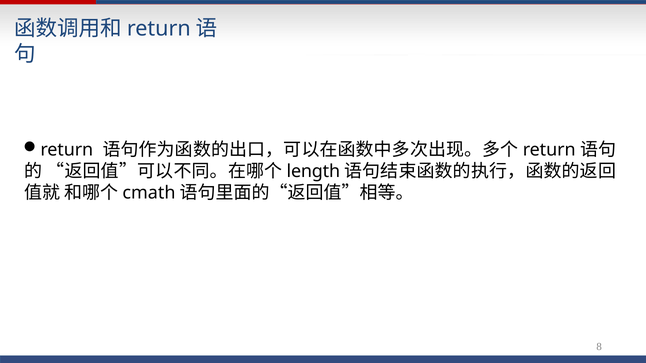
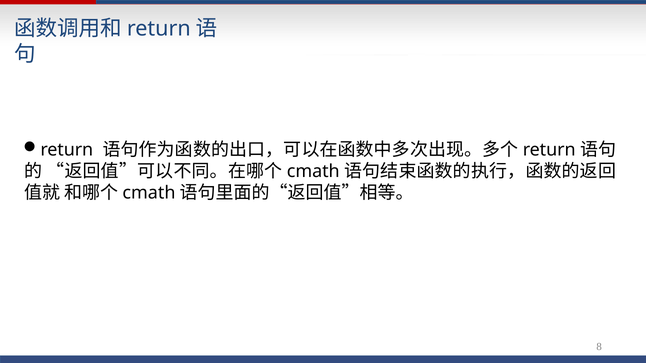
length: length -> cmath (313, 172)
